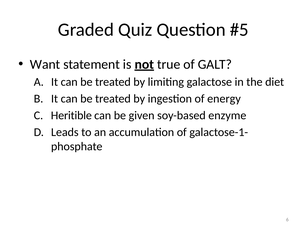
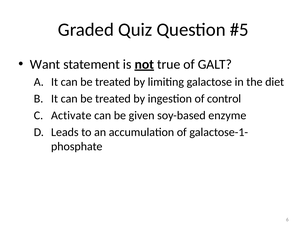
energy: energy -> control (224, 99)
Heritible: Heritible -> Activate (71, 115)
